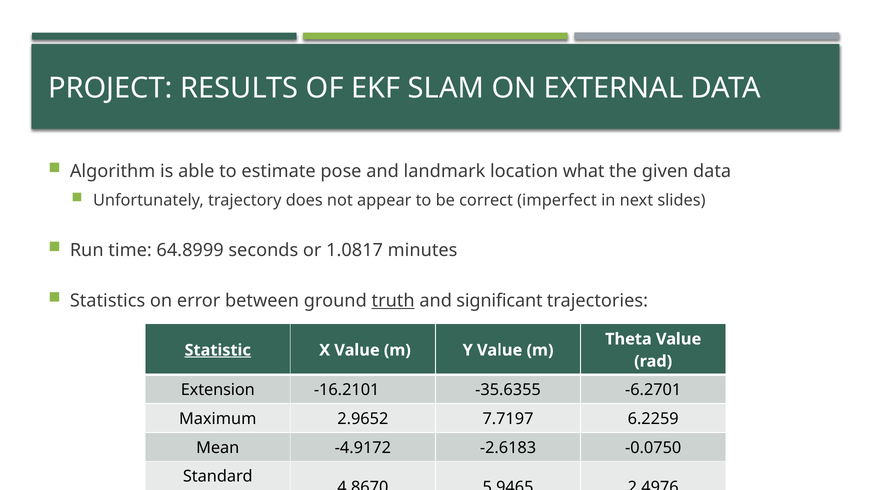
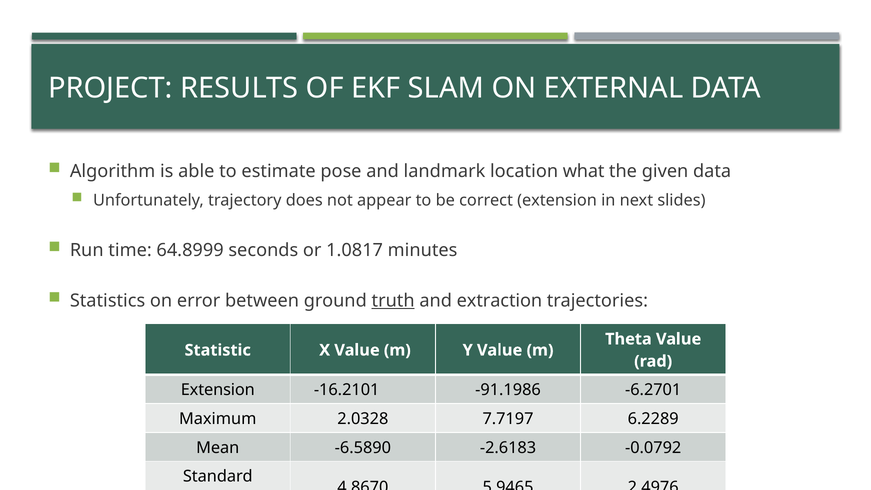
correct imperfect: imperfect -> extension (557, 201)
significant: significant -> extraction (499, 301)
Statistic underline: present -> none (218, 350)
-35.6355: -35.6355 -> -91.1986 (508, 390)
2.9652: 2.9652 -> 2.0328 (363, 419)
6.2259: 6.2259 -> 6.2289 (653, 419)
-4.9172: -4.9172 -> -6.5890 (363, 448)
-0.0750: -0.0750 -> -0.0792 (653, 448)
